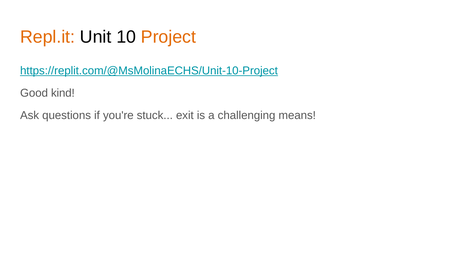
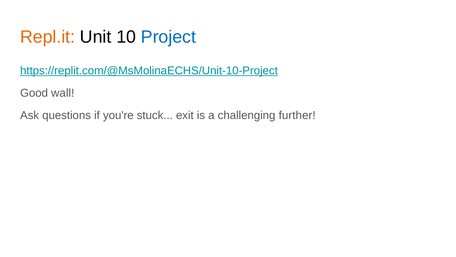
Project colour: orange -> blue (168, 37)
kind: kind -> wall (63, 93)
means: means -> further (297, 115)
